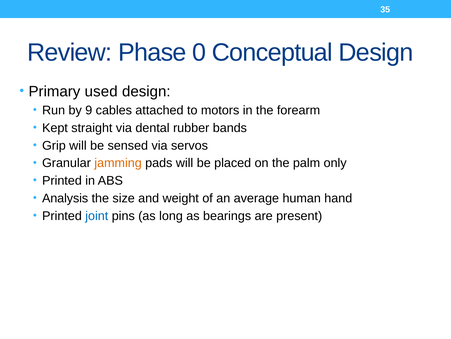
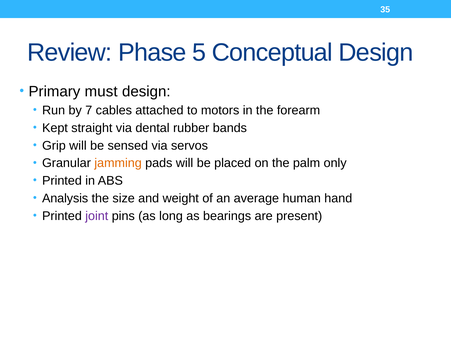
0: 0 -> 5 (199, 52)
used: used -> must (101, 91)
9: 9 -> 7 (89, 110)
joint colour: blue -> purple (97, 216)
